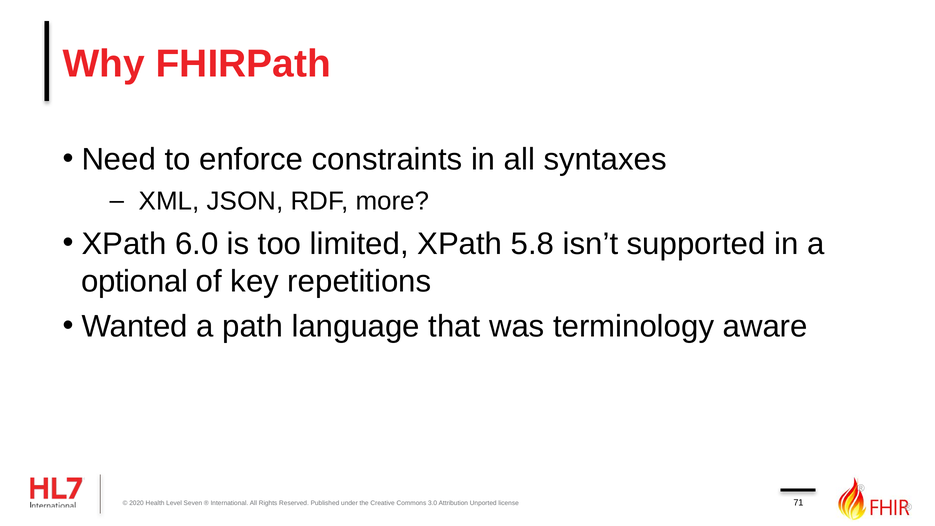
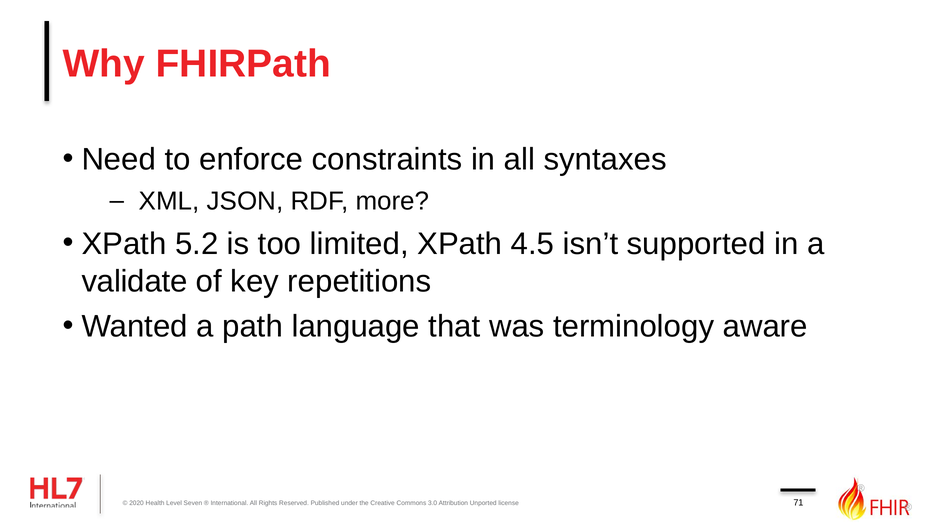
6.0: 6.0 -> 5.2 (197, 244)
5.8: 5.8 -> 4.5 (533, 244)
optional: optional -> validate (134, 281)
